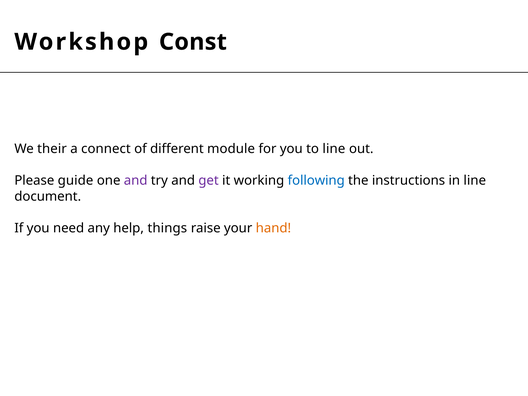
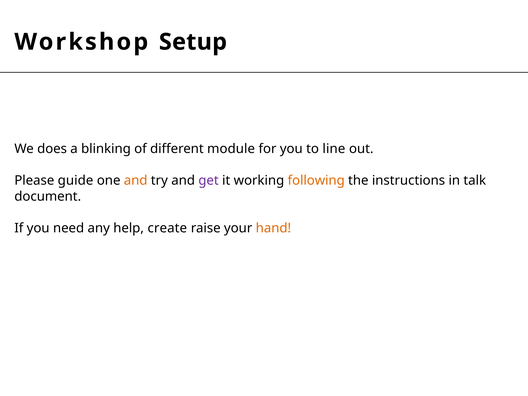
Const: Const -> Setup (193, 42)
their: their -> does (52, 149)
connect: connect -> blinking (106, 149)
and colour: purple -> orange (136, 180)
following colour: blue -> orange (316, 180)
in line: line -> talk (475, 180)
things: things -> create (167, 228)
